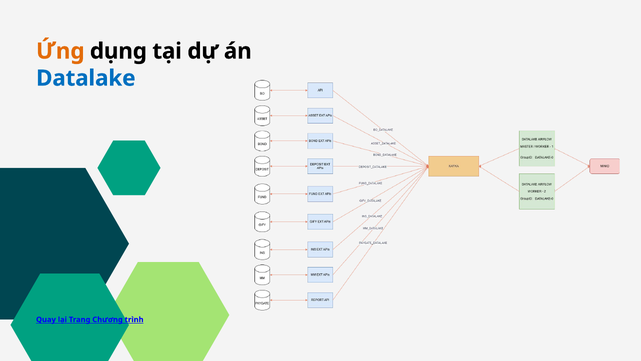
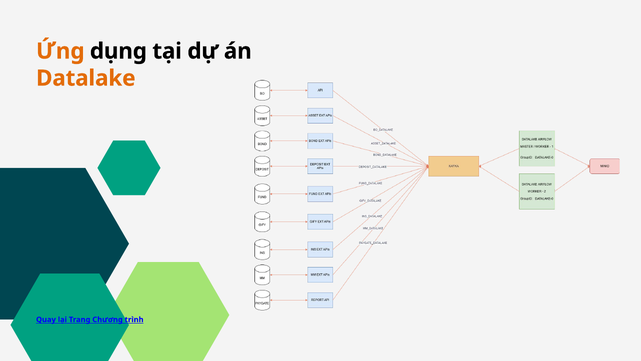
Datalake colour: blue -> orange (86, 78)
